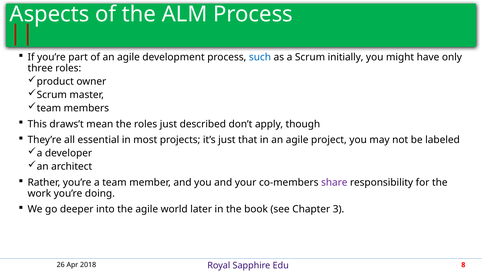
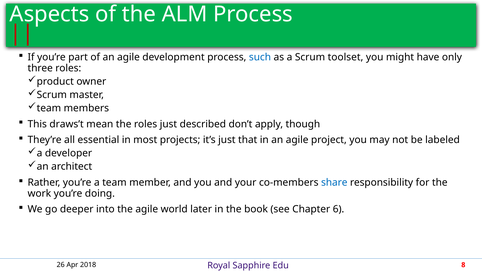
initially: initially -> toolset (346, 57)
share colour: purple -> blue (334, 183)
3: 3 -> 6 (338, 209)
